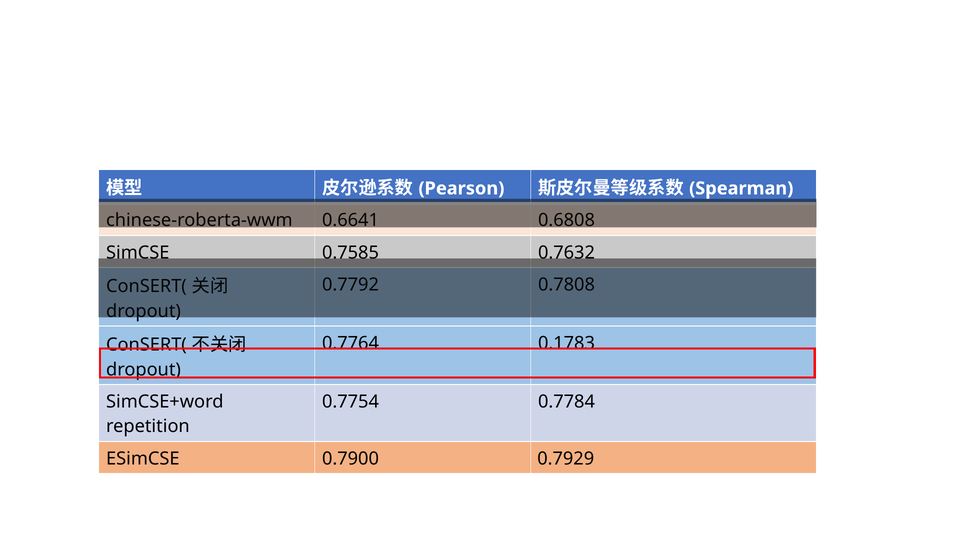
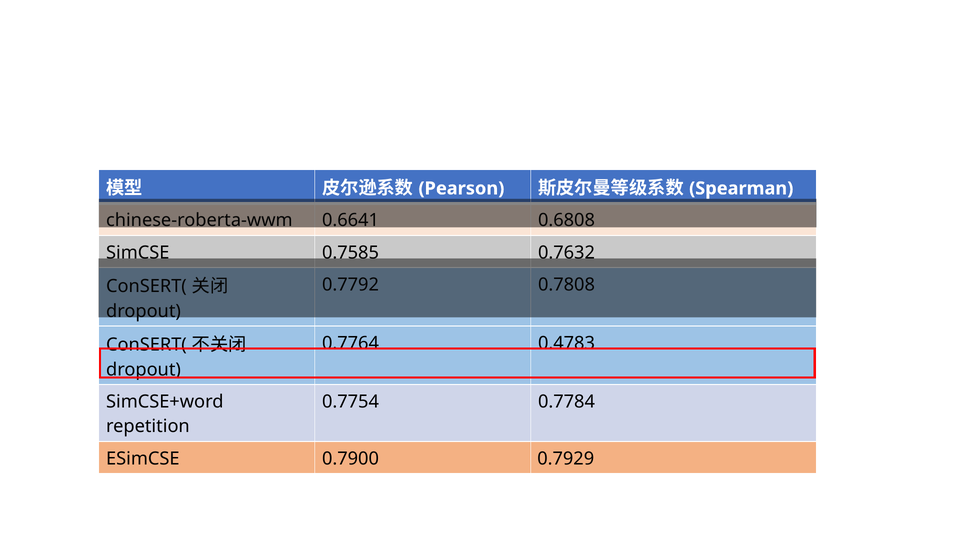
0.1783: 0.1783 -> 0.4783 (566, 344)
